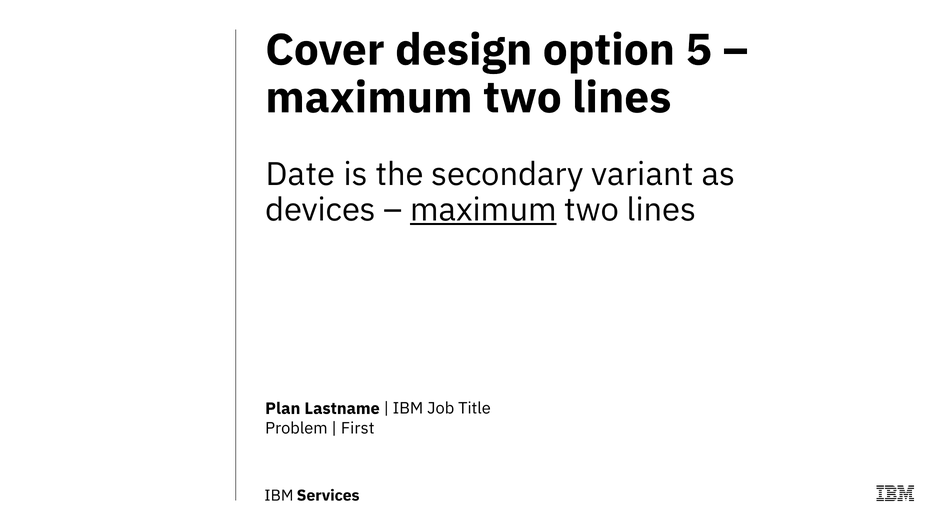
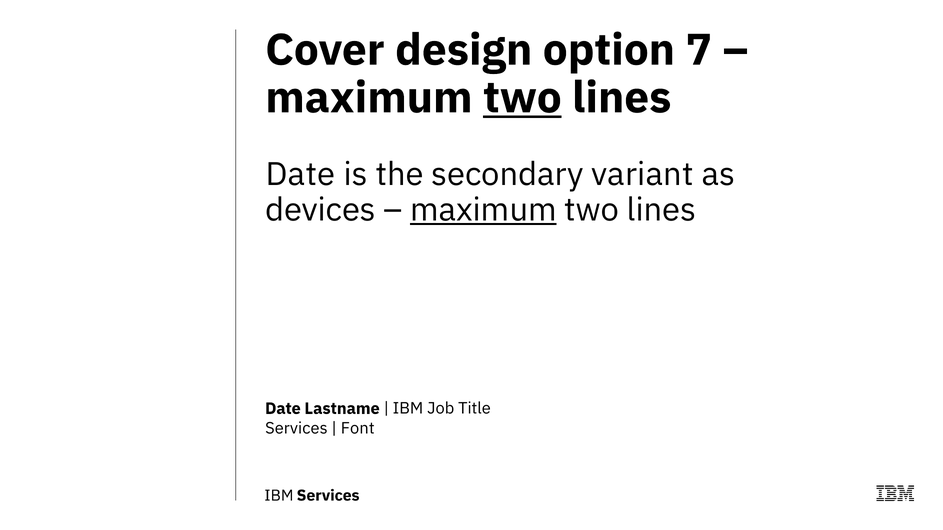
5: 5 -> 7 (699, 50)
two underline: none -> present (522, 98)
Plan: Plan -> Date (283, 409)
Problem: Problem -> Services (296, 429)
First: First -> Font (358, 429)
